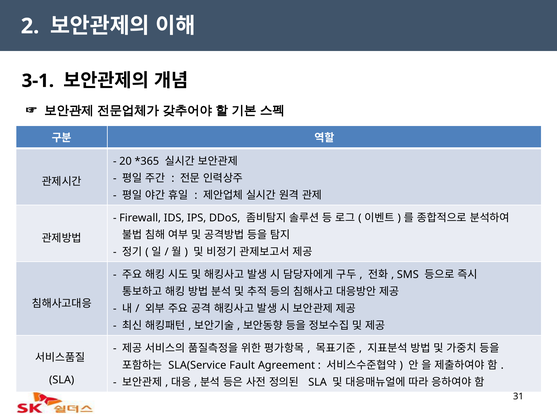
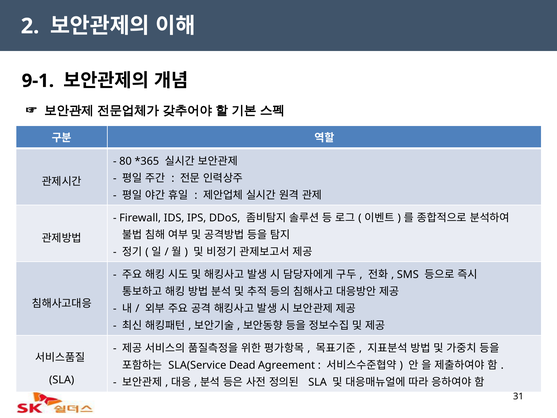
3-1: 3-1 -> 9-1 (38, 81)
20: 20 -> 80 (126, 161)
Fault: Fault -> Dead (242, 365)
